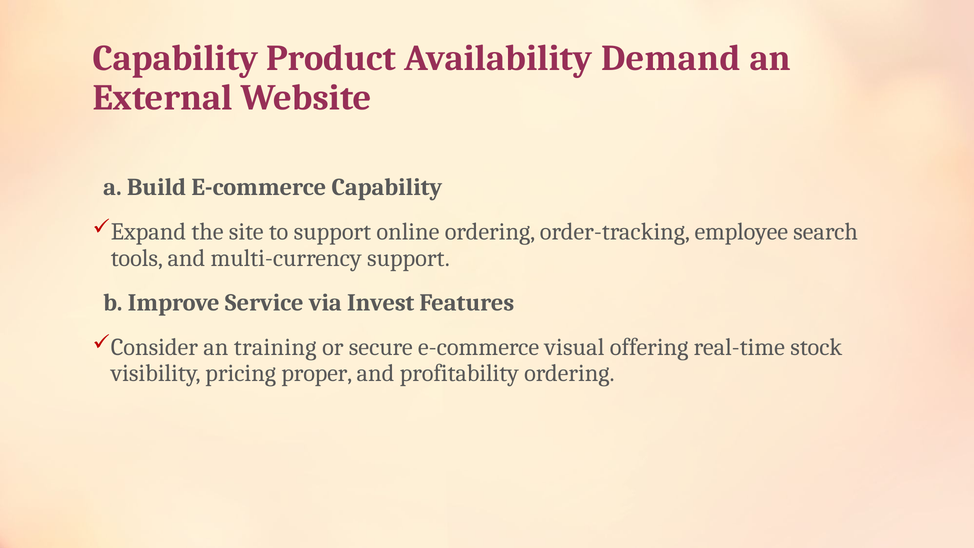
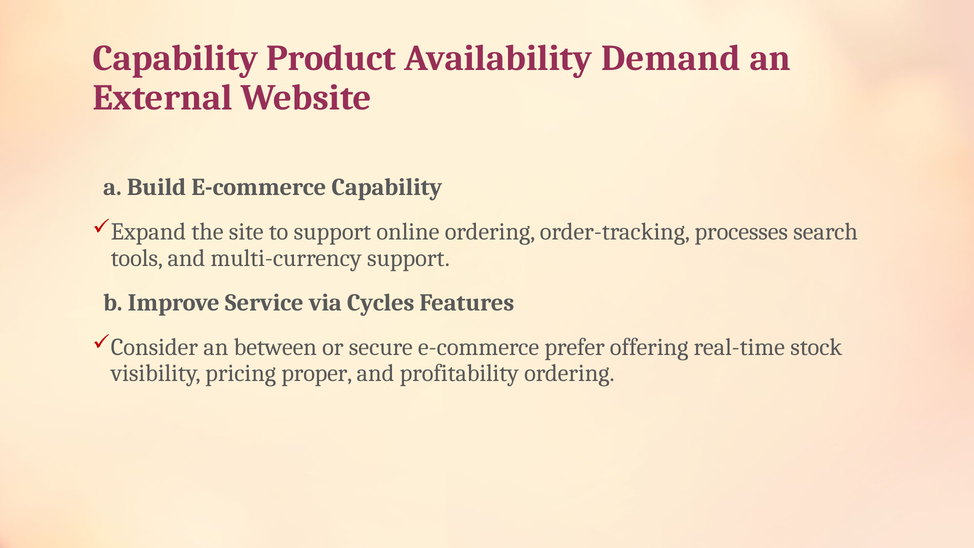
employee: employee -> processes (741, 232)
Invest: Invest -> Cycles (381, 302)
training: training -> between (275, 347)
visual: visual -> prefer (575, 347)
